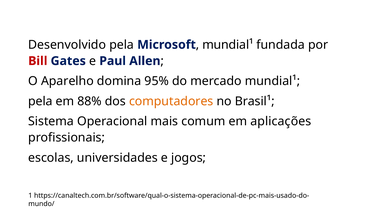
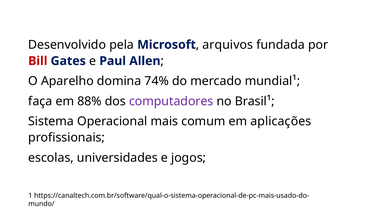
mundial¹: mundial¹ -> arquivos (228, 45)
95%: 95% -> 74% (157, 81)
pela: pela -> faça (40, 101)
computadores colour: orange -> purple (171, 101)
